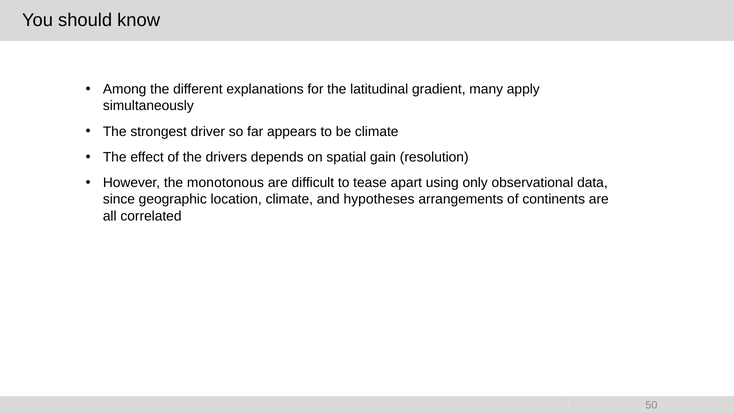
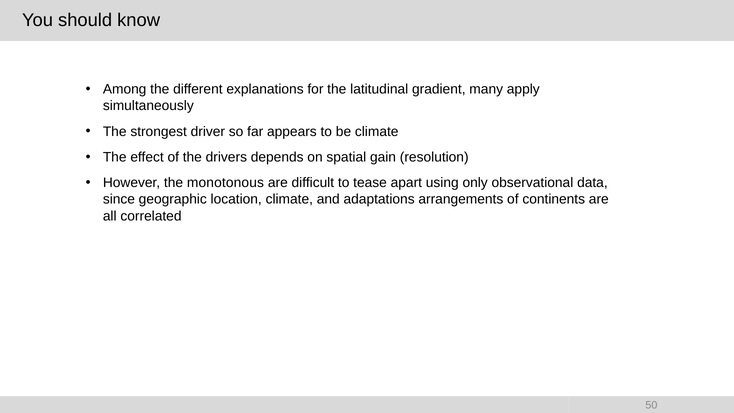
hypotheses: hypotheses -> adaptations (379, 199)
